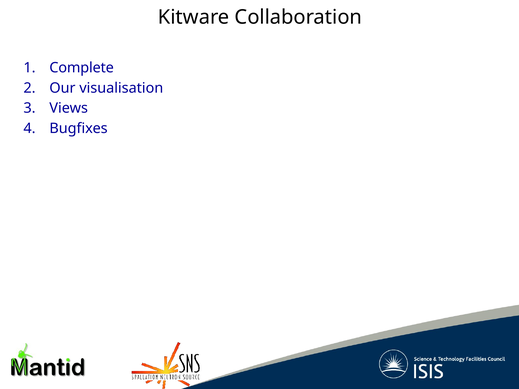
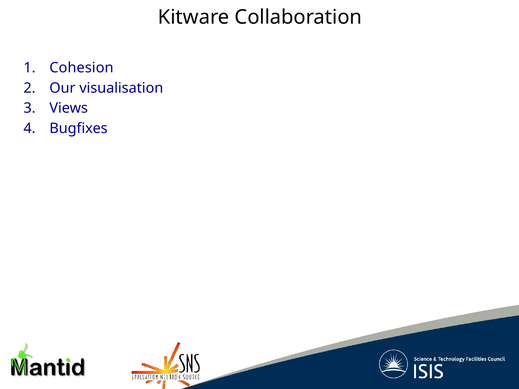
Complete: Complete -> Cohesion (81, 68)
